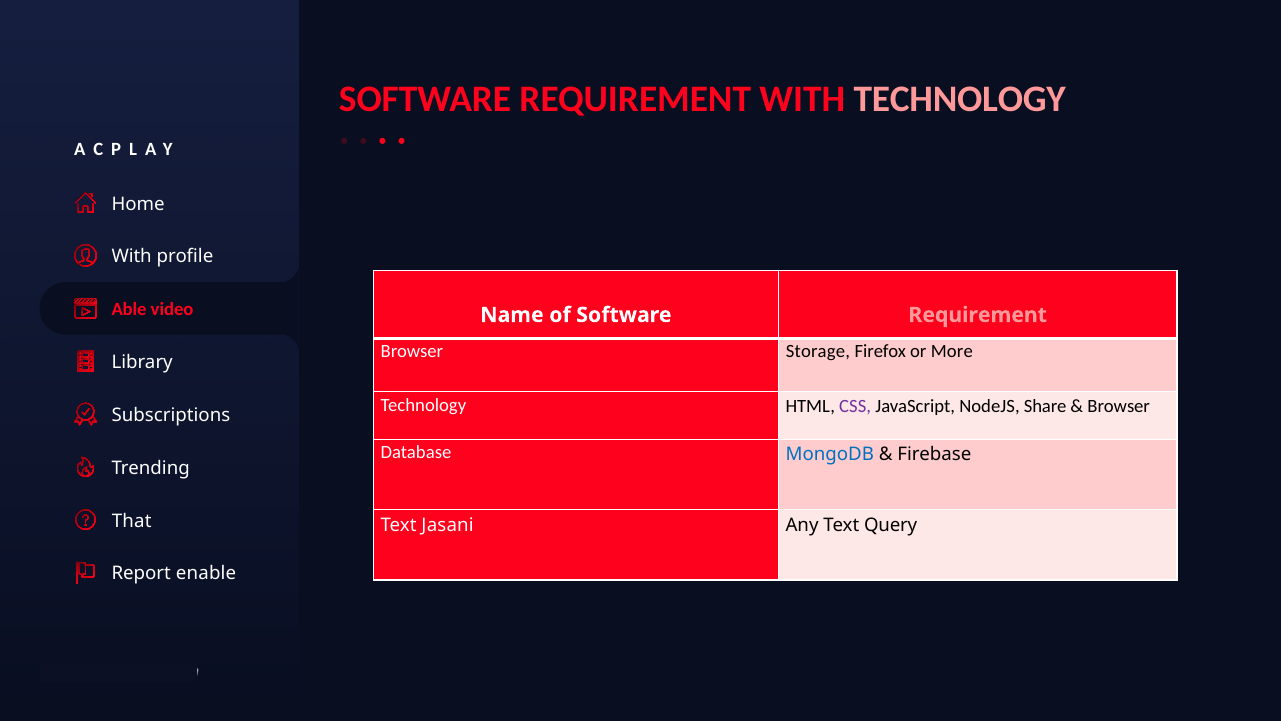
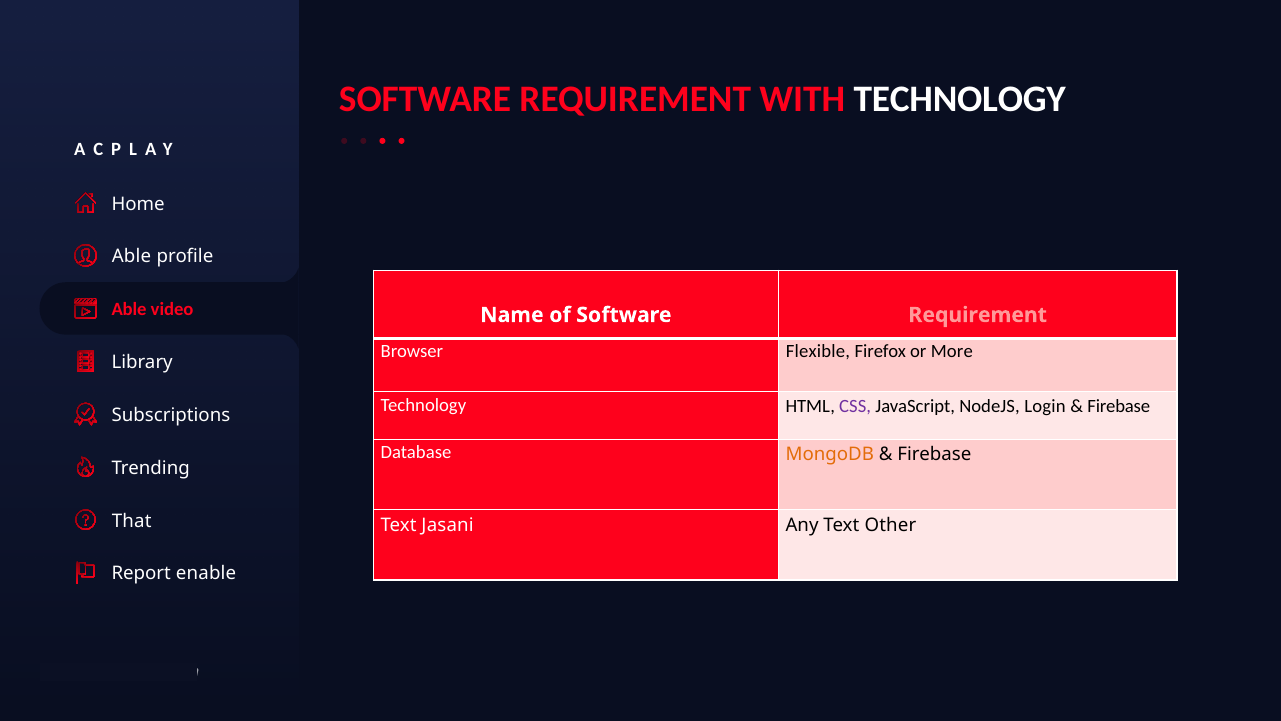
TECHNOLOGY colour: pink -> white (960, 99)
With: With -> Able (132, 257)
Storage: Storage -> Flexible (818, 351)
Share: Share -> Login (1045, 407)
Browser: Browser -> Firebase (1119, 407)
MongoDB colour: blue -> orange (830, 455)
Query: Query -> Other (890, 525)
